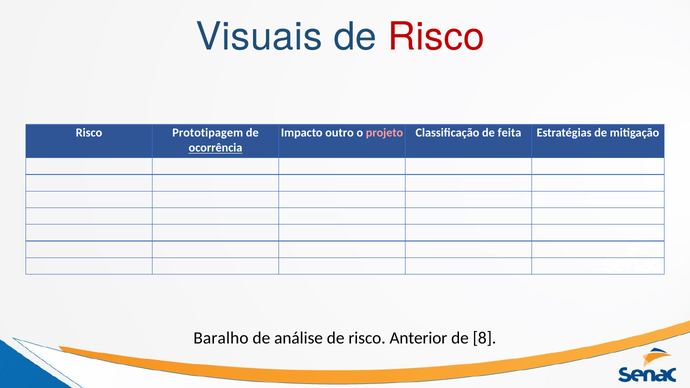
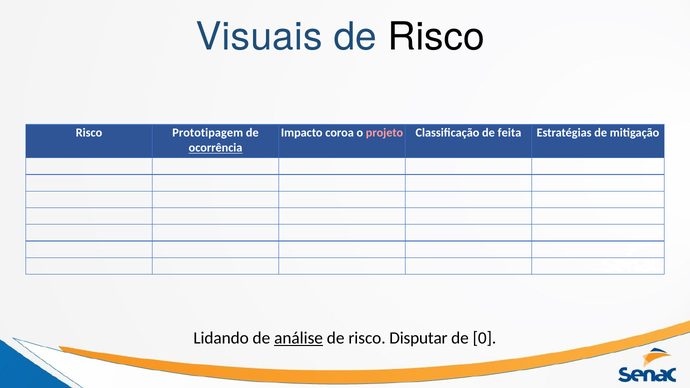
Risco colour: red -> black (436, 37)
outro: outro -> coroa (340, 133)
Baralho: Baralho -> Lidando (221, 338)
análise underline: none -> present (299, 338)
Anterior: Anterior -> Disputar (418, 338)
8: 8 -> 0 (484, 338)
